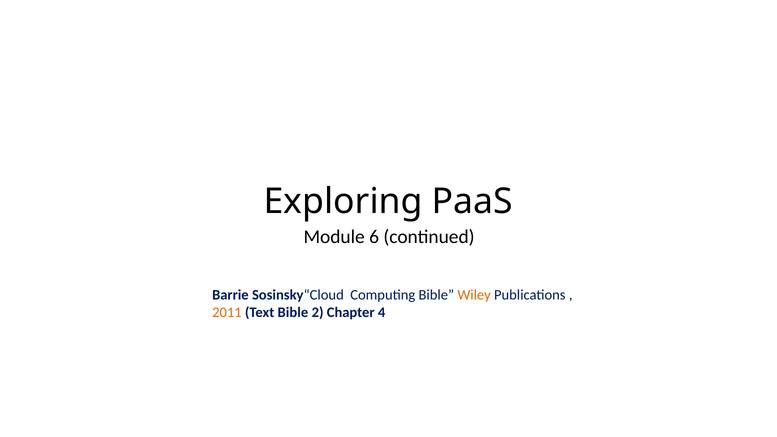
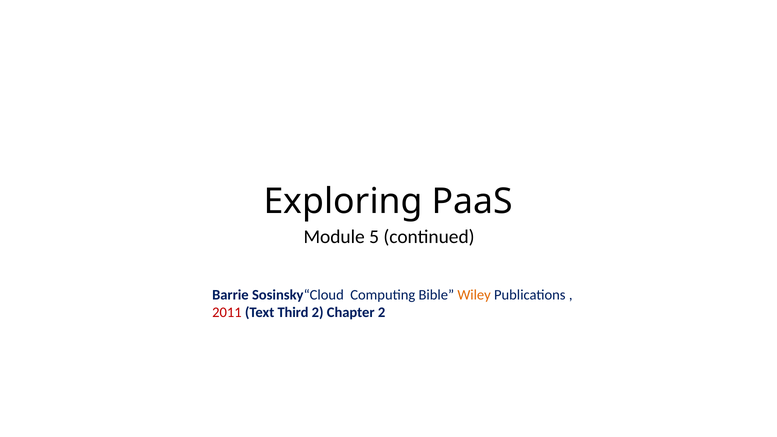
6: 6 -> 5 (374, 237)
2011 colour: orange -> red (227, 312)
Text Bible: Bible -> Third (293, 312)
Chapter 4: 4 -> 2 (382, 312)
